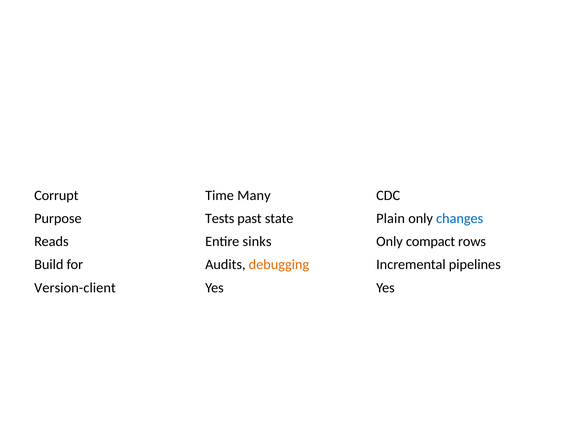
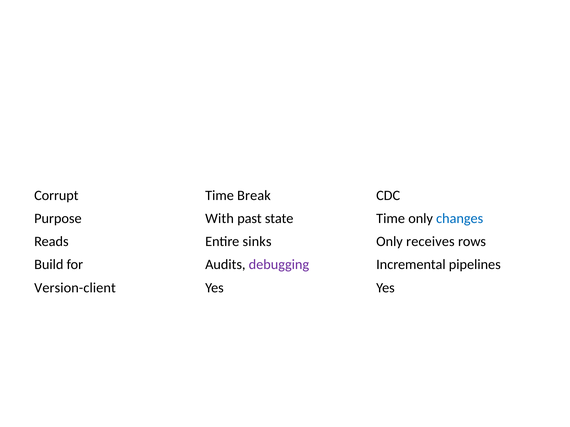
Many: Many -> Break (254, 196)
Tests: Tests -> With (220, 219)
state Plain: Plain -> Time (391, 219)
compact: compact -> receives (430, 242)
debugging colour: orange -> purple (279, 265)
